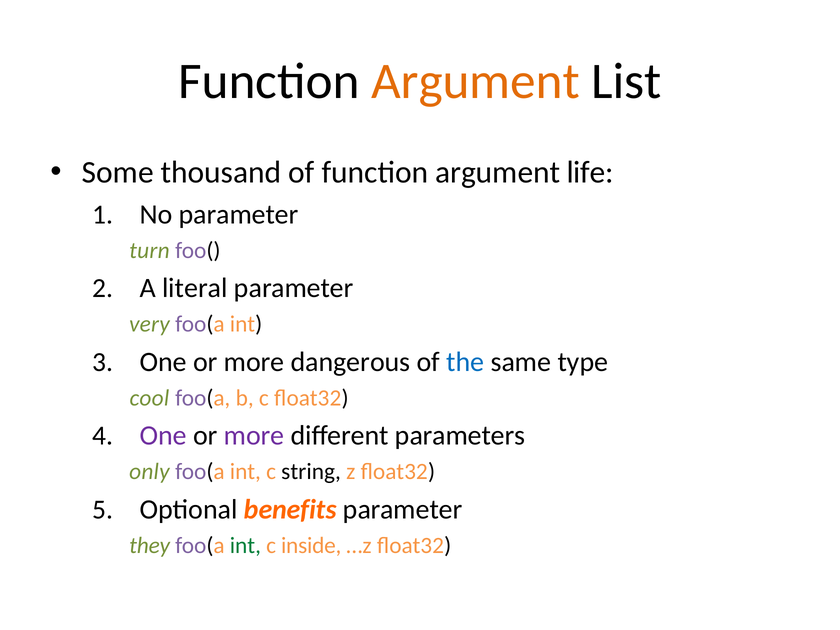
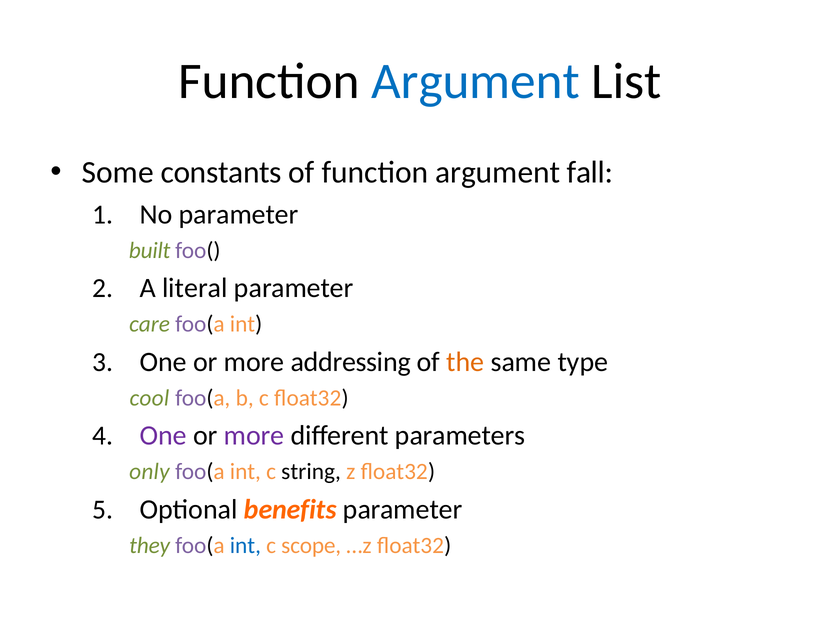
Argument colour: orange -> blue (476, 81)
thousand: thousand -> constants (221, 172)
life: life -> fall (590, 172)
turn: turn -> built (150, 250)
very: very -> care (150, 324)
dangerous: dangerous -> addressing (351, 362)
the colour: blue -> orange (465, 362)
int colour: green -> blue (245, 545)
inside: inside -> scope (311, 545)
